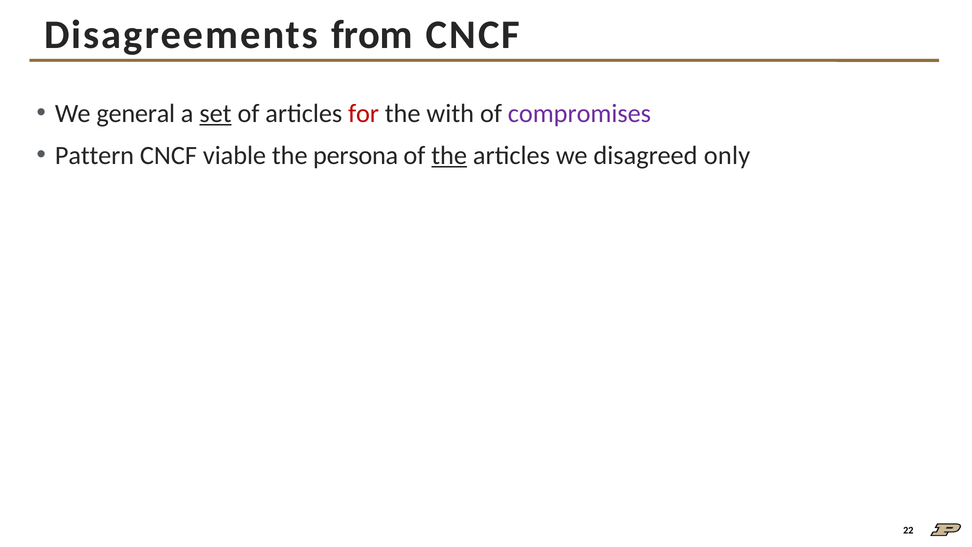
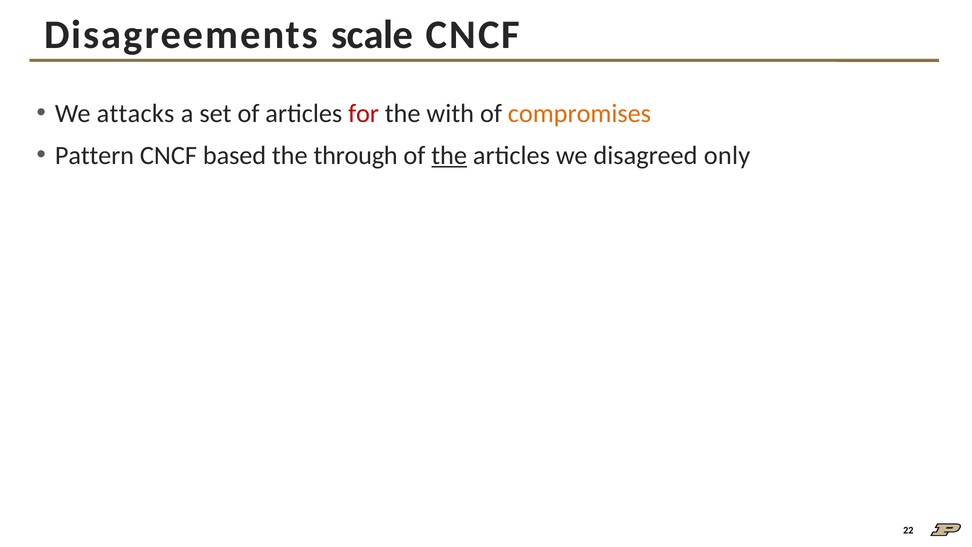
from: from -> scale (372, 35)
general: general -> attacks (136, 114)
set underline: present -> none (215, 114)
compromises colour: purple -> orange (579, 114)
viable: viable -> based (235, 155)
persona: persona -> through (356, 155)
